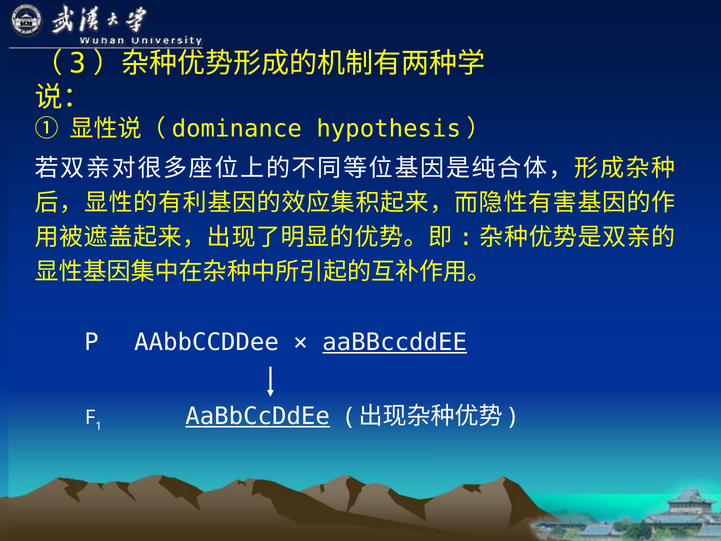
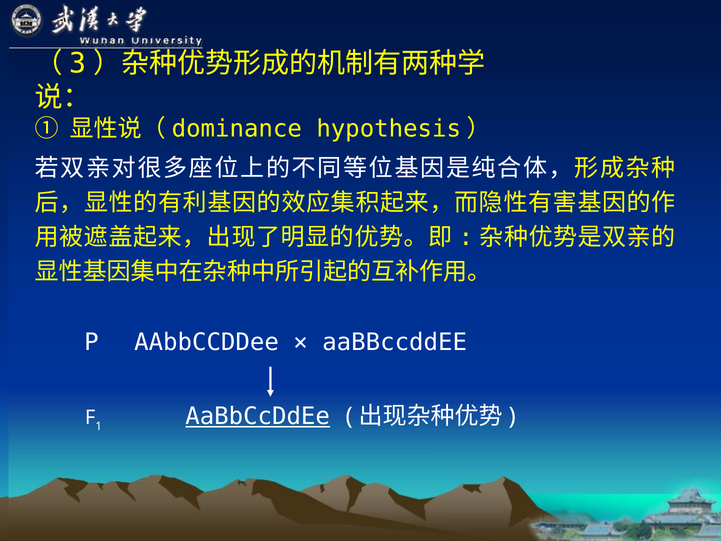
aaBBccddEE underline: present -> none (395, 342)
